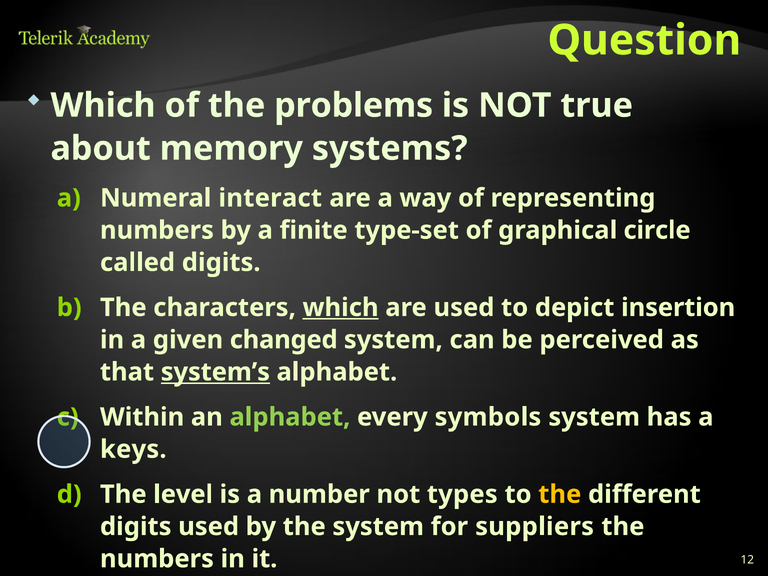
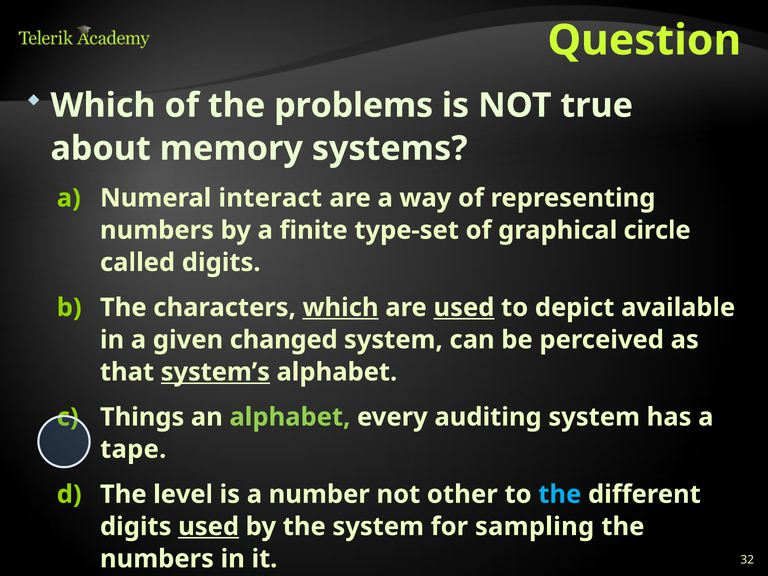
used underline: none -> present (464, 308)
insertion: insertion -> available (678, 308)
Within: Within -> Things (142, 417)
symbols: symbols -> auditing (488, 417)
keys: keys -> tape (133, 449)
types: types -> other (462, 494)
the colour: yellow -> light blue (560, 494)
used underline: none -> present (209, 527)
suppliers: suppliers -> sampling (535, 527)
12: 12 -> 32 (747, 560)
